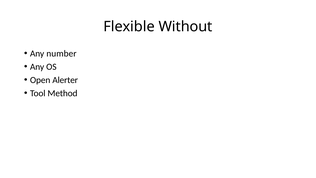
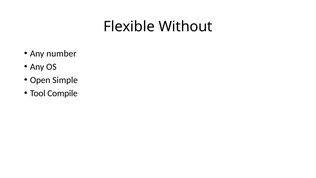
Alerter: Alerter -> Simple (65, 80)
Method: Method -> Compile (63, 93)
